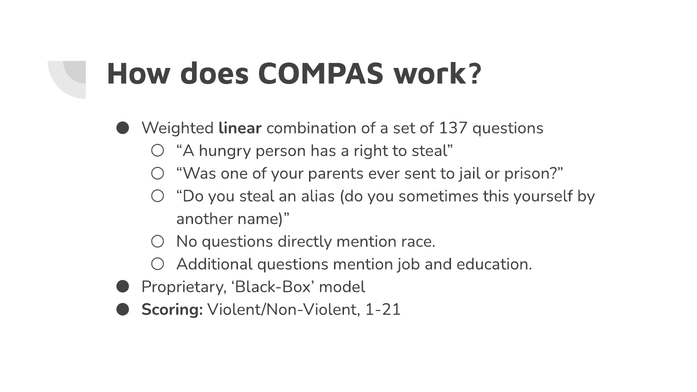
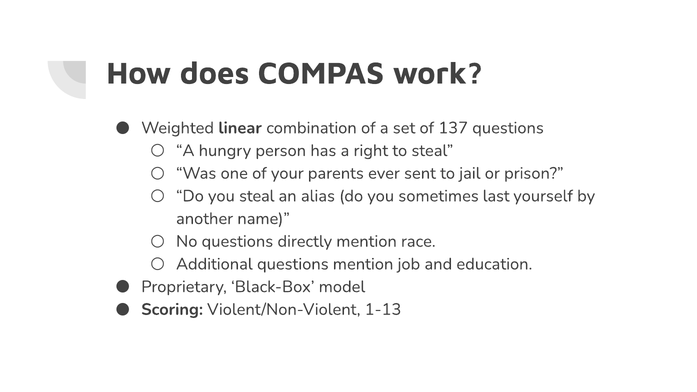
this: this -> last (496, 196)
1-21: 1-21 -> 1-13 (383, 309)
